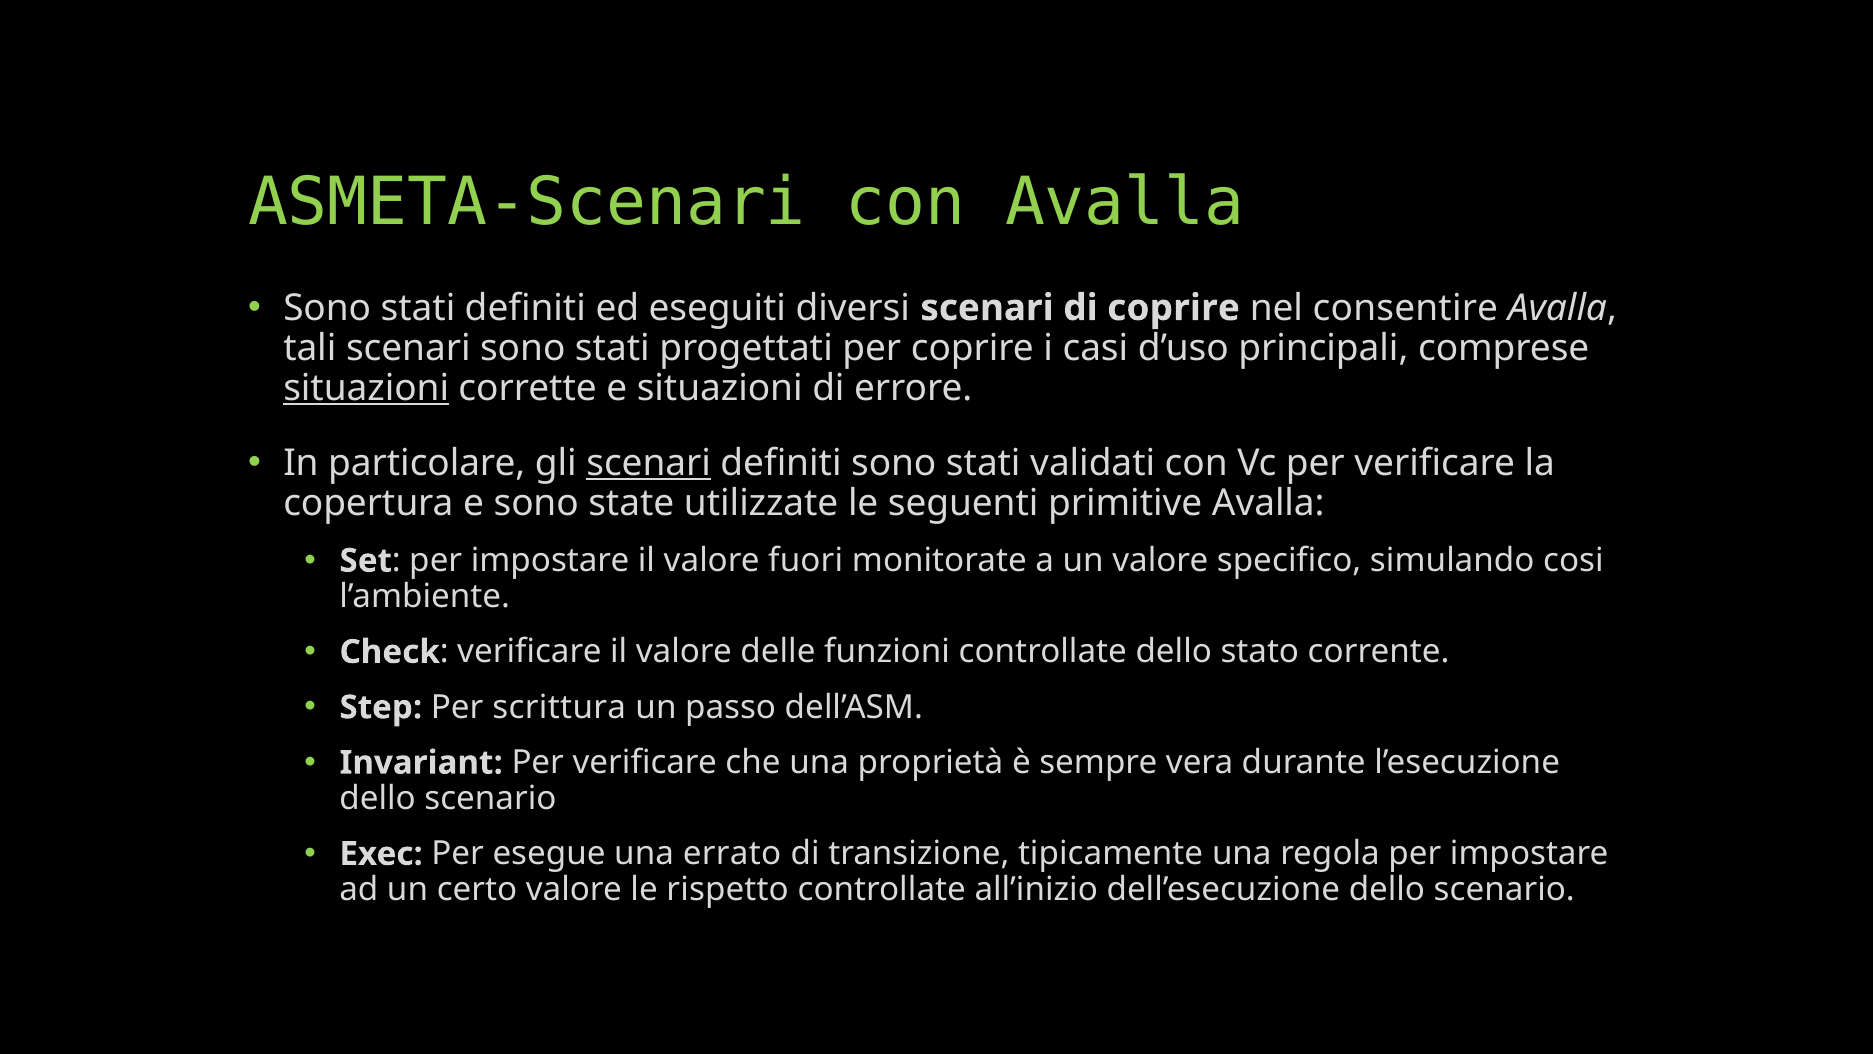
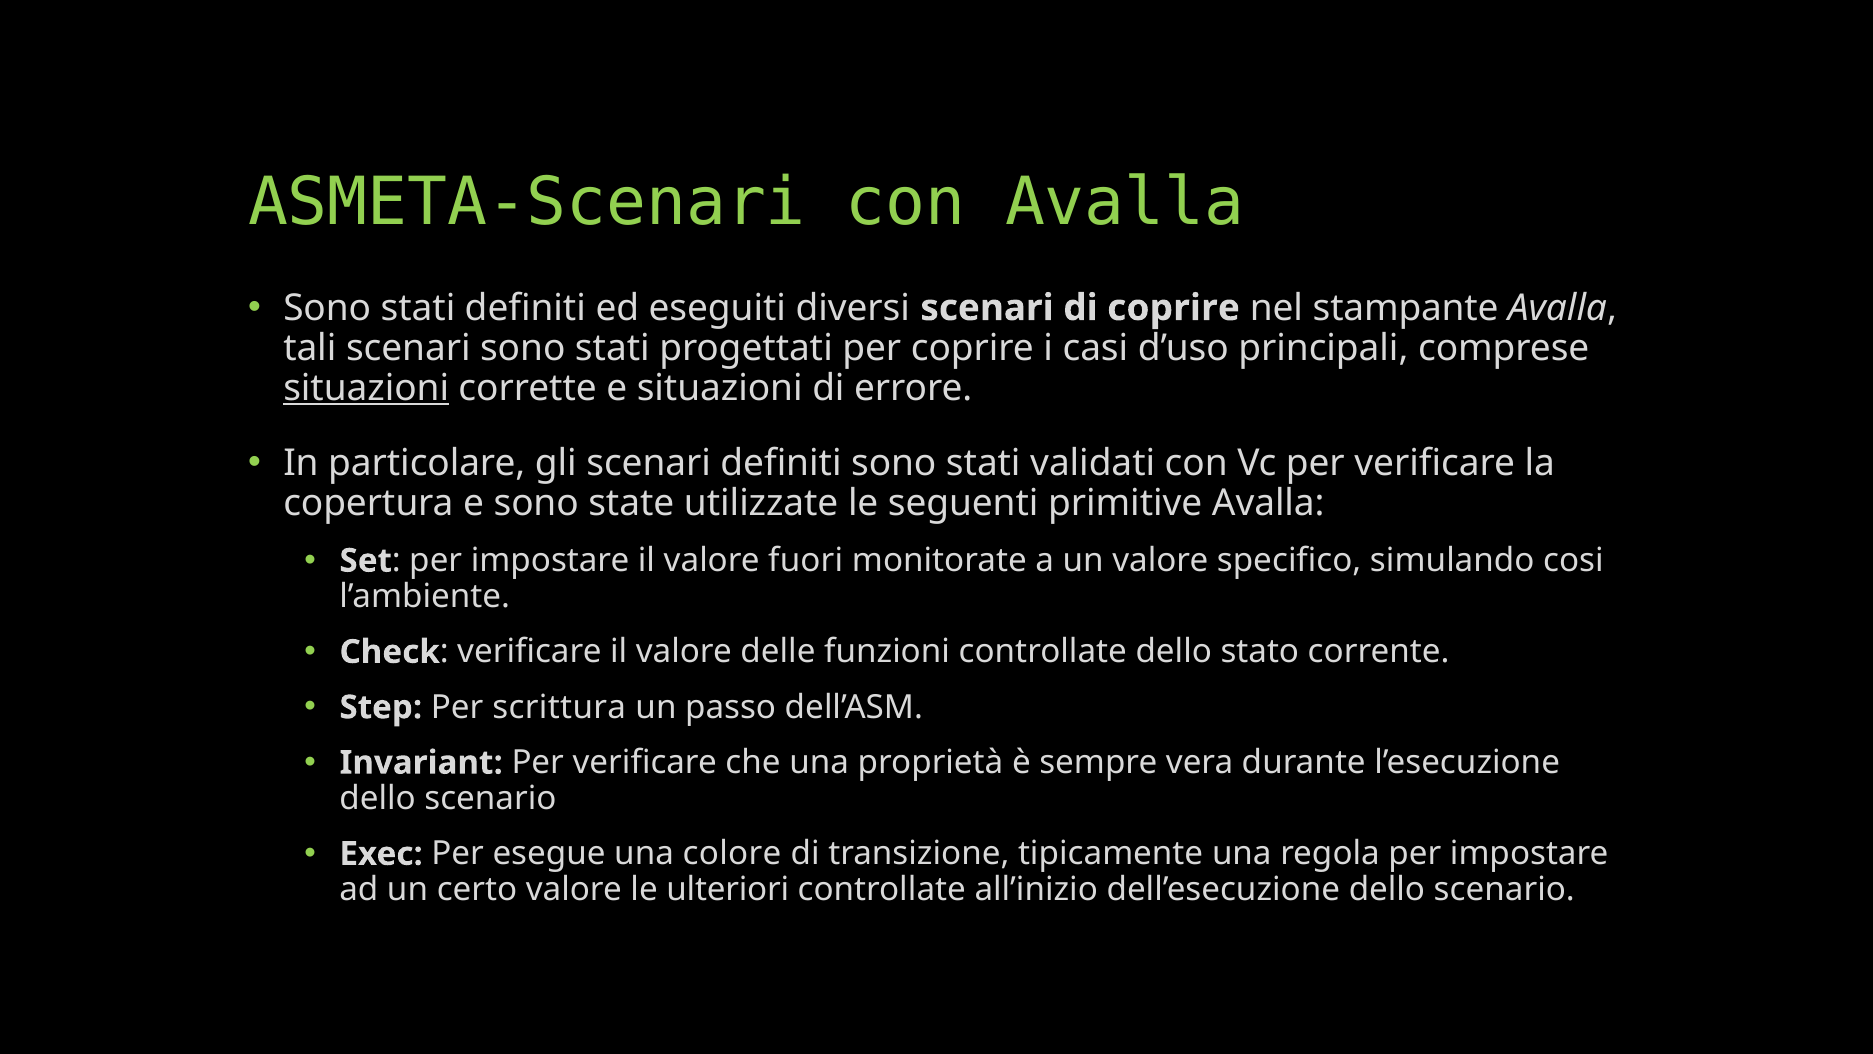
consentire: consentire -> stampante (1406, 308)
scenari underline: present -> none (649, 463)
errato: errato -> colore (732, 854)
rispetto: rispetto -> ulteriori (728, 889)
